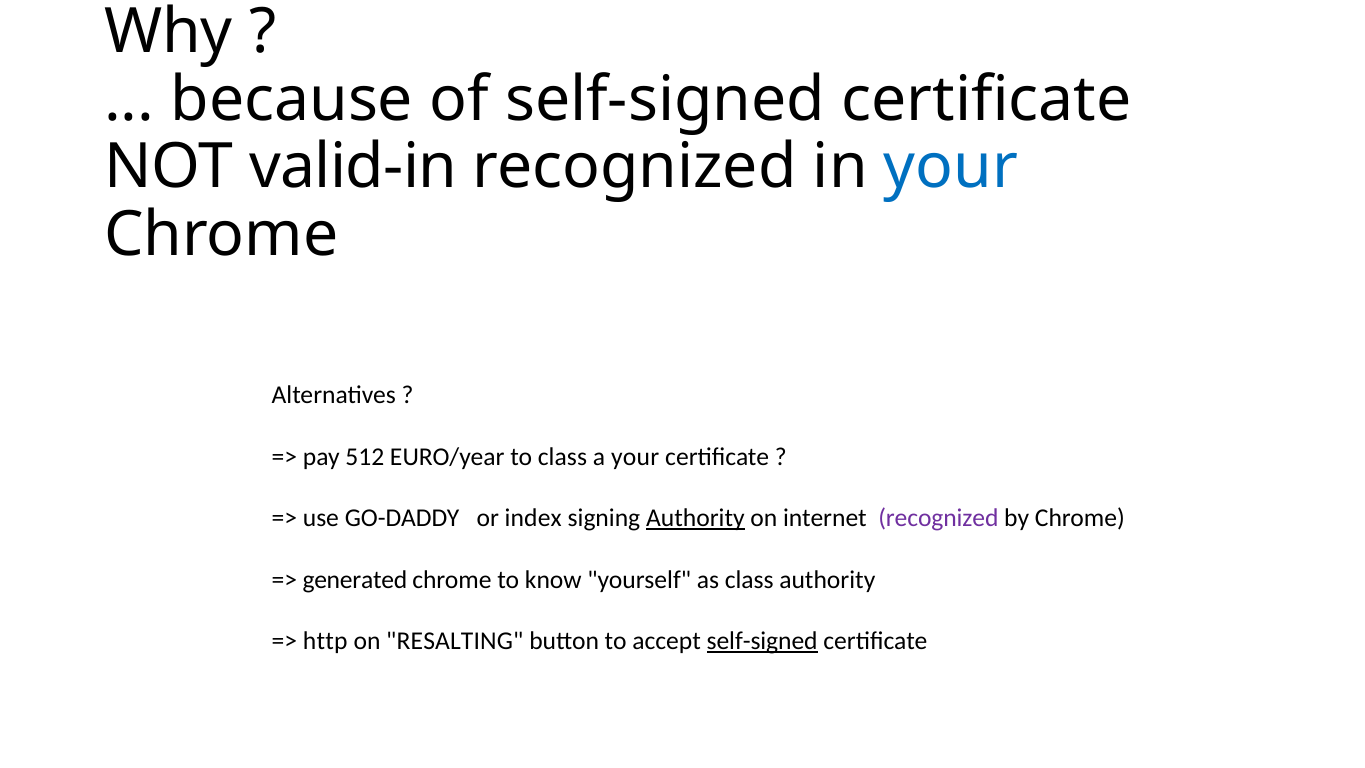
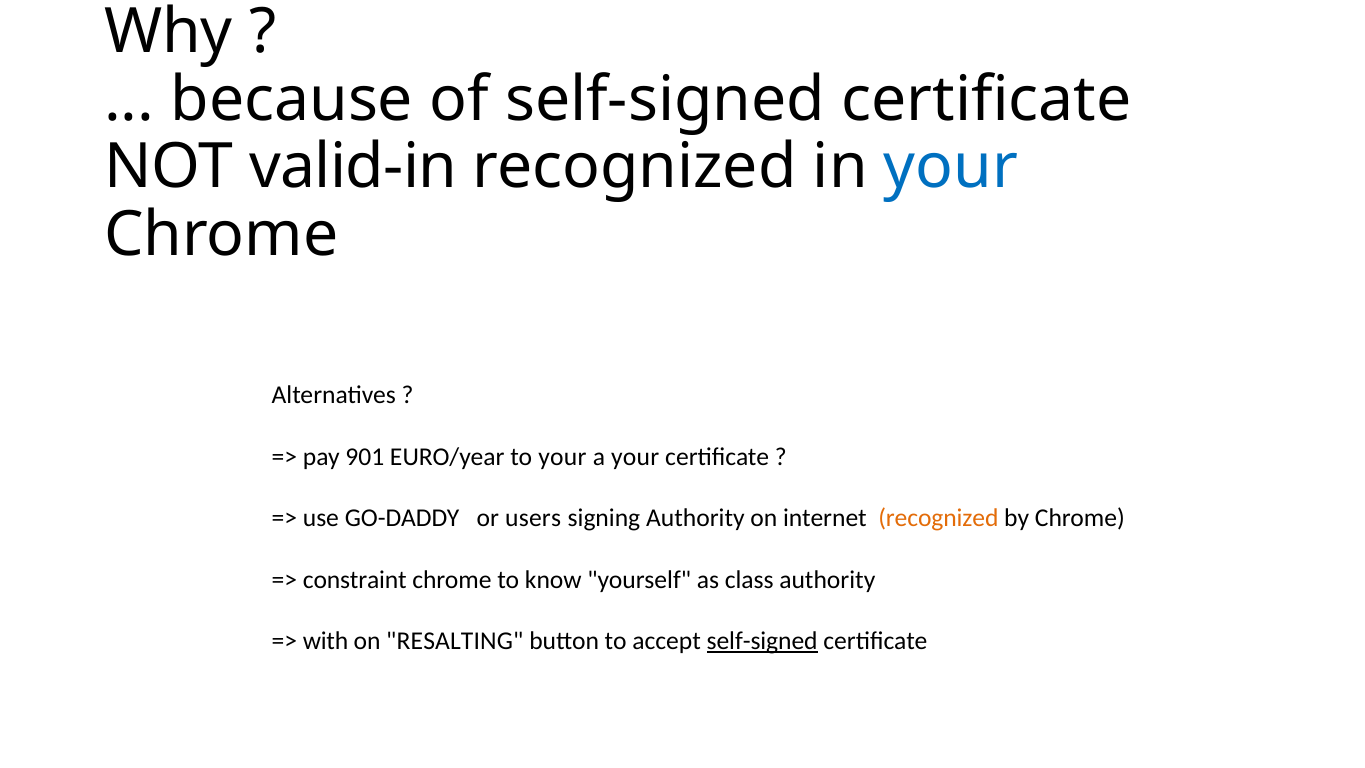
512: 512 -> 901 (365, 457)
to class: class -> your (562, 457)
index: index -> users (533, 518)
Authority underline: present -> none (695, 518)
recognized colour: purple -> orange (938, 518)
generated: generated -> constraint (355, 579)
http: http -> with (326, 641)
